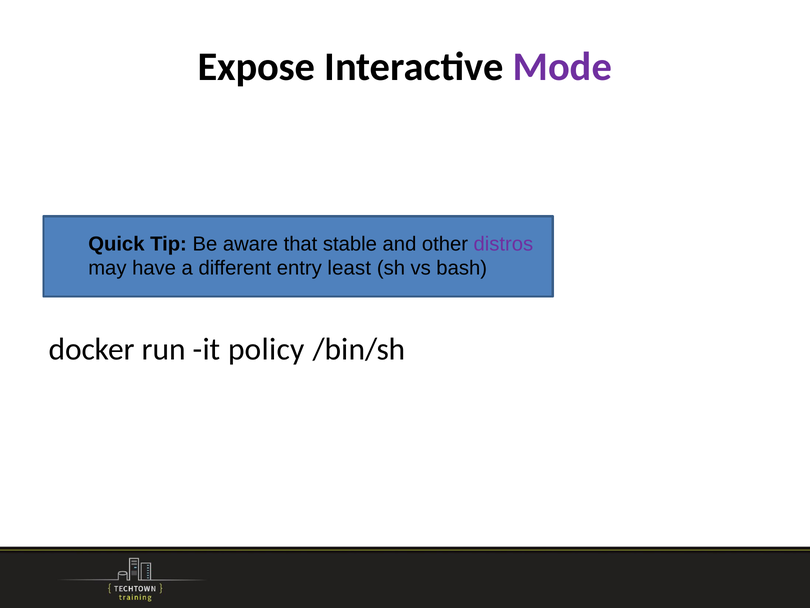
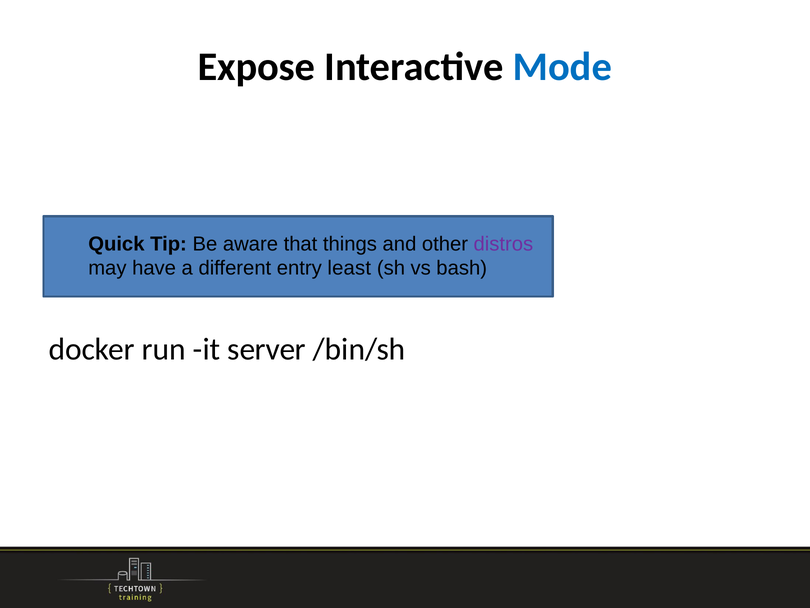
Mode colour: purple -> blue (562, 67)
stable: stable -> things (350, 244)
policy: policy -> server (267, 349)
